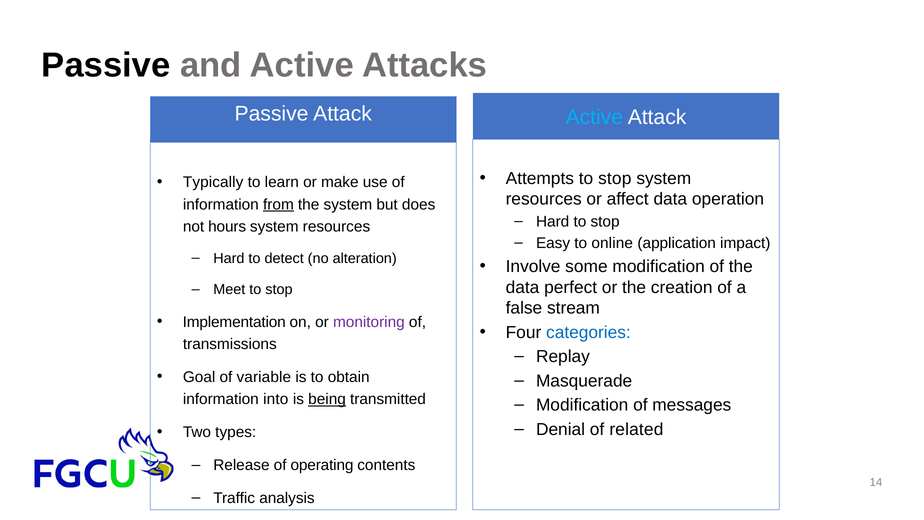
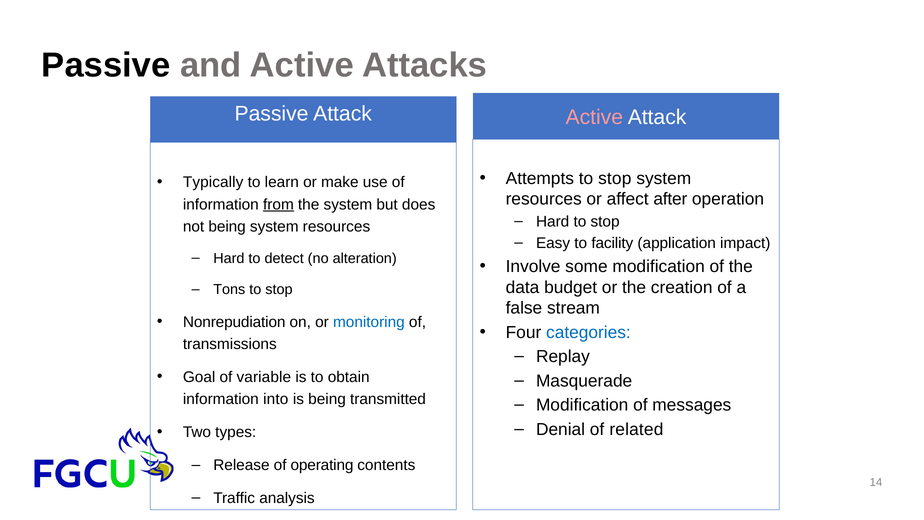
Active colour: light blue -> pink (594, 117)
affect data: data -> after (670, 199)
not hours: hours -> being (227, 227)
online: online -> facility (612, 243)
perfect: perfect -> budget (571, 287)
Meet: Meet -> Tons (229, 289)
Implementation: Implementation -> Nonrepudiation (234, 322)
monitoring colour: purple -> blue (369, 322)
being underline: present -> none (327, 399)
